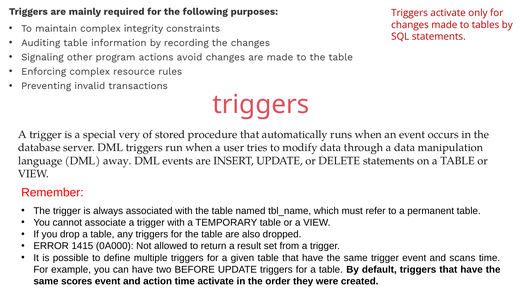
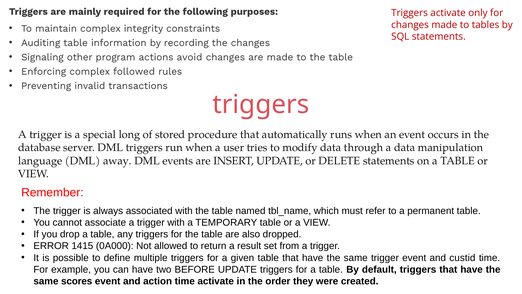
resource: resource -> followed (134, 72)
very: very -> long (129, 134)
scans: scans -> custid (462, 257)
